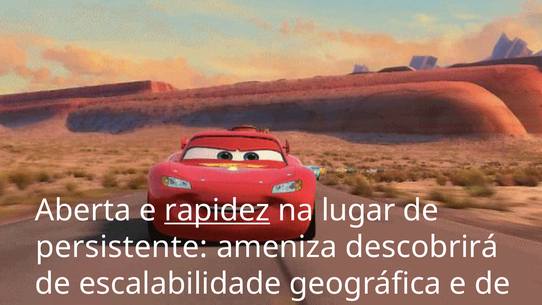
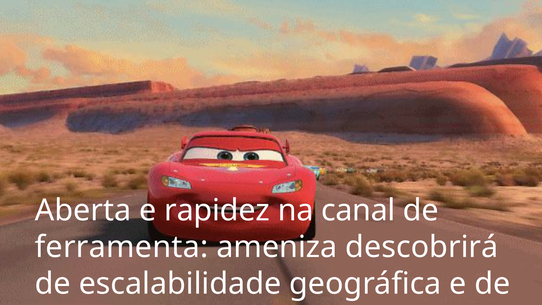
rapidez underline: present -> none (217, 210)
lugar: lugar -> canal (358, 210)
persistente: persistente -> ferramenta (122, 247)
